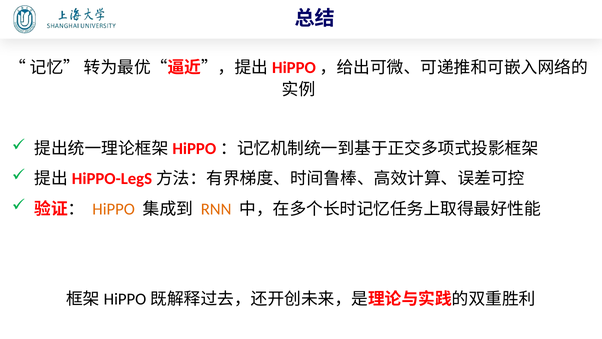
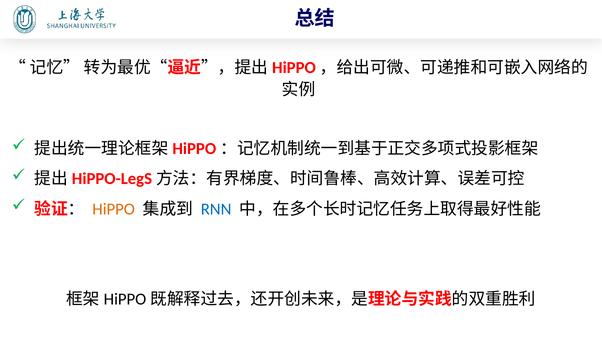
RNN colour: orange -> blue (216, 209)
